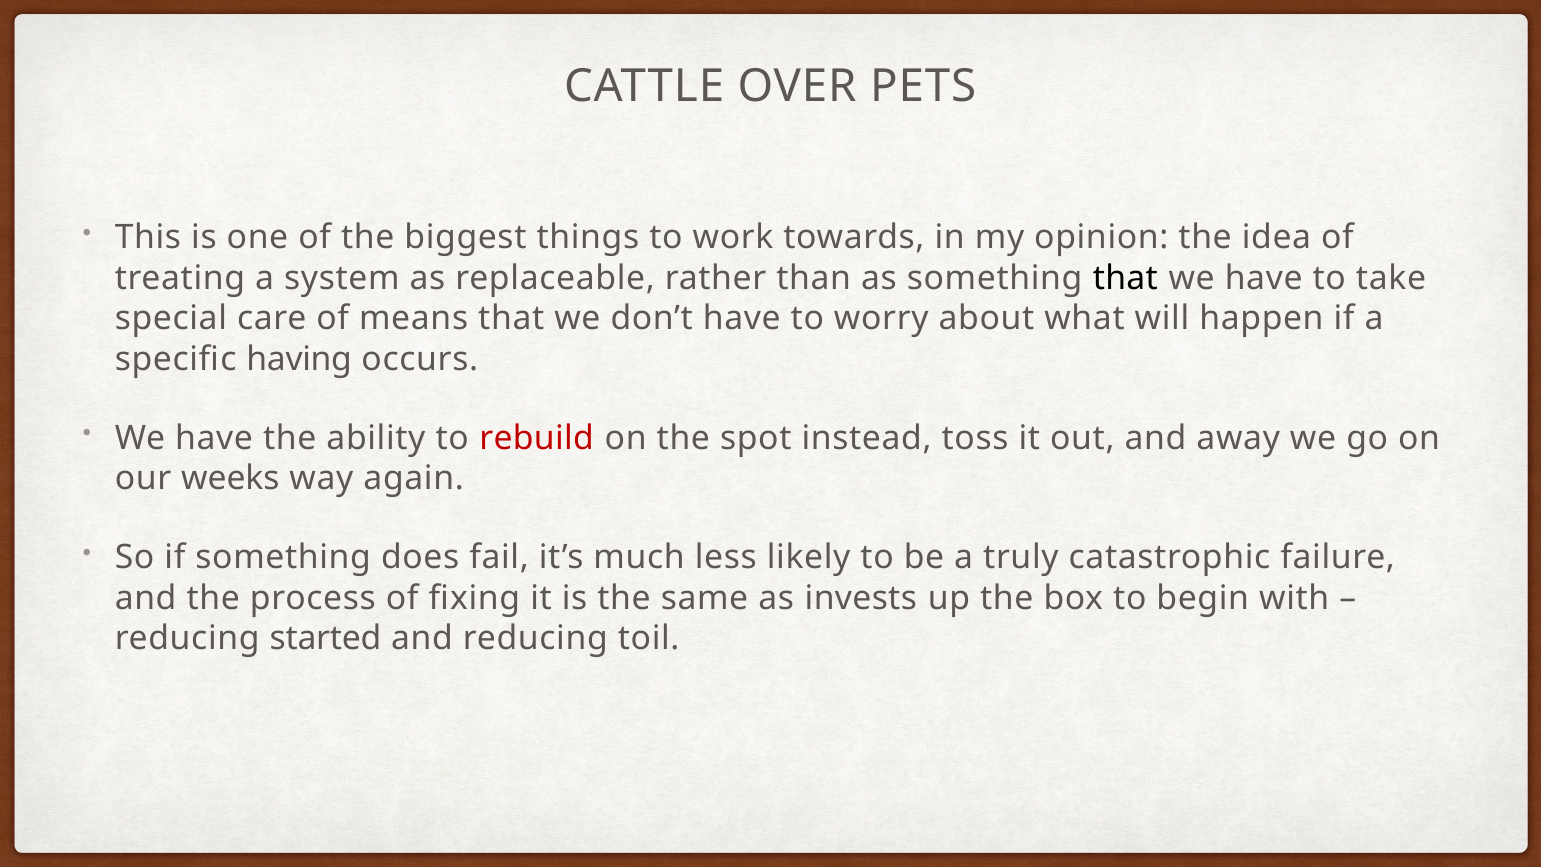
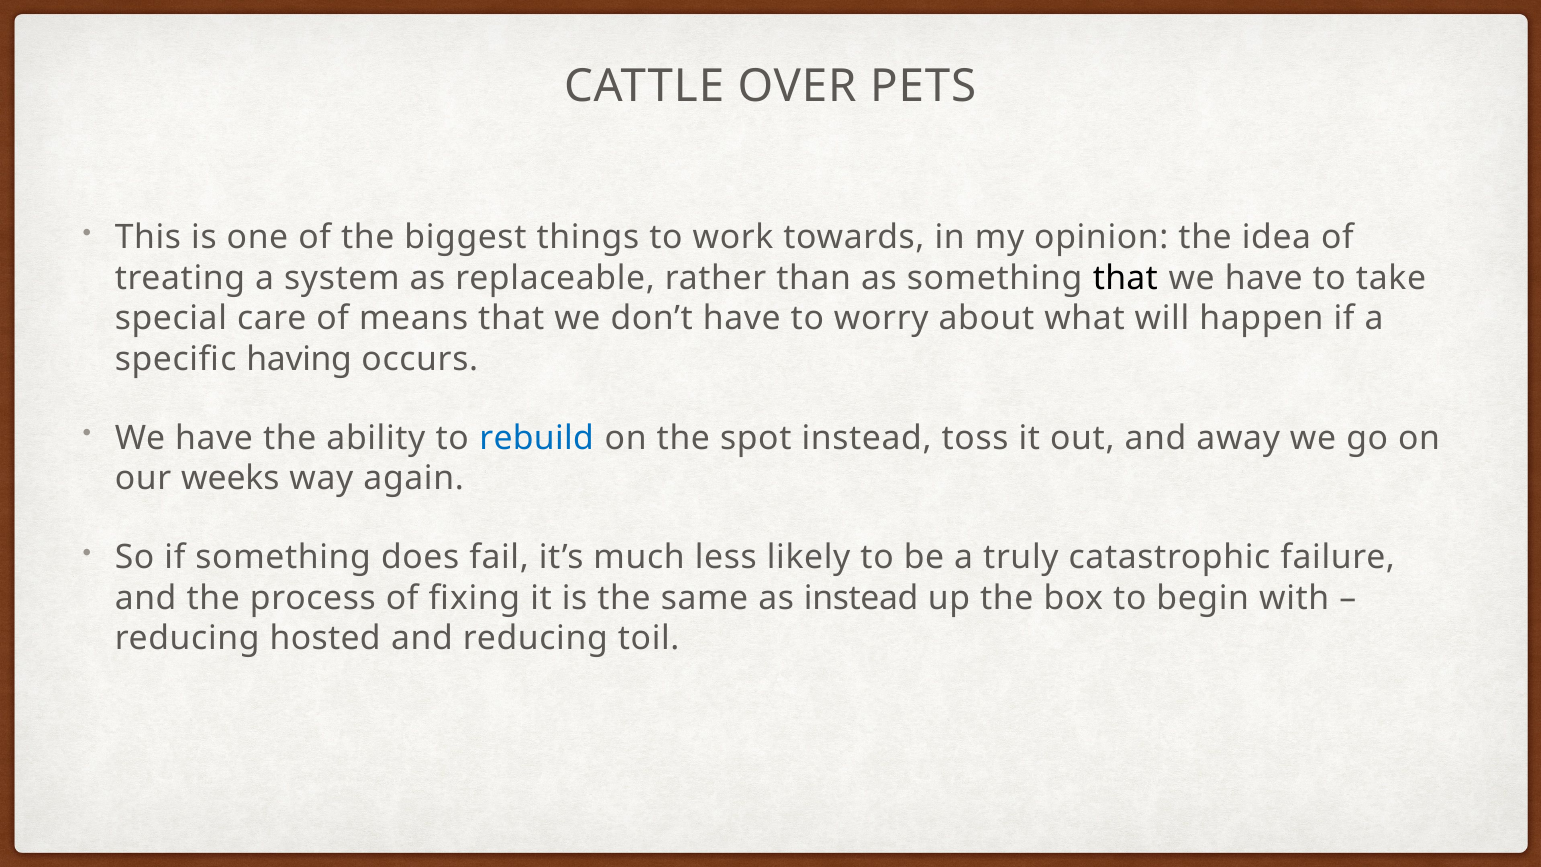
rebuild colour: red -> blue (537, 438)
as invests: invests -> instead (861, 598)
started: started -> hosted (325, 638)
